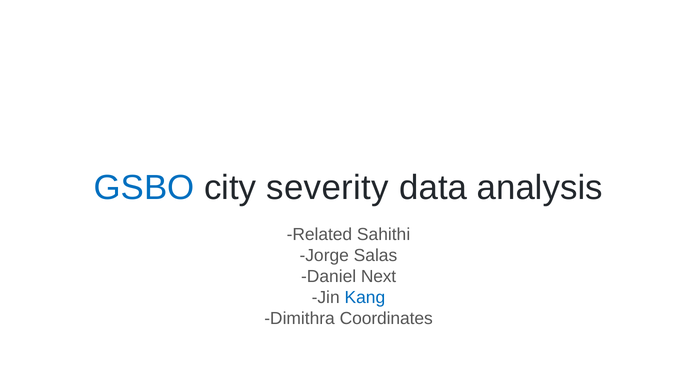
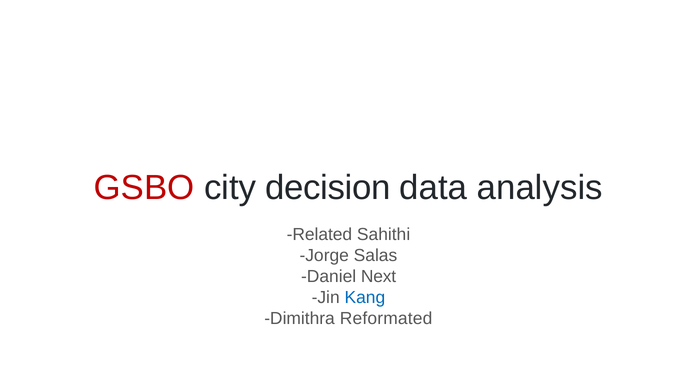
GSBO colour: blue -> red (144, 188)
severity: severity -> decision (328, 188)
Coordinates: Coordinates -> Reformated (386, 318)
